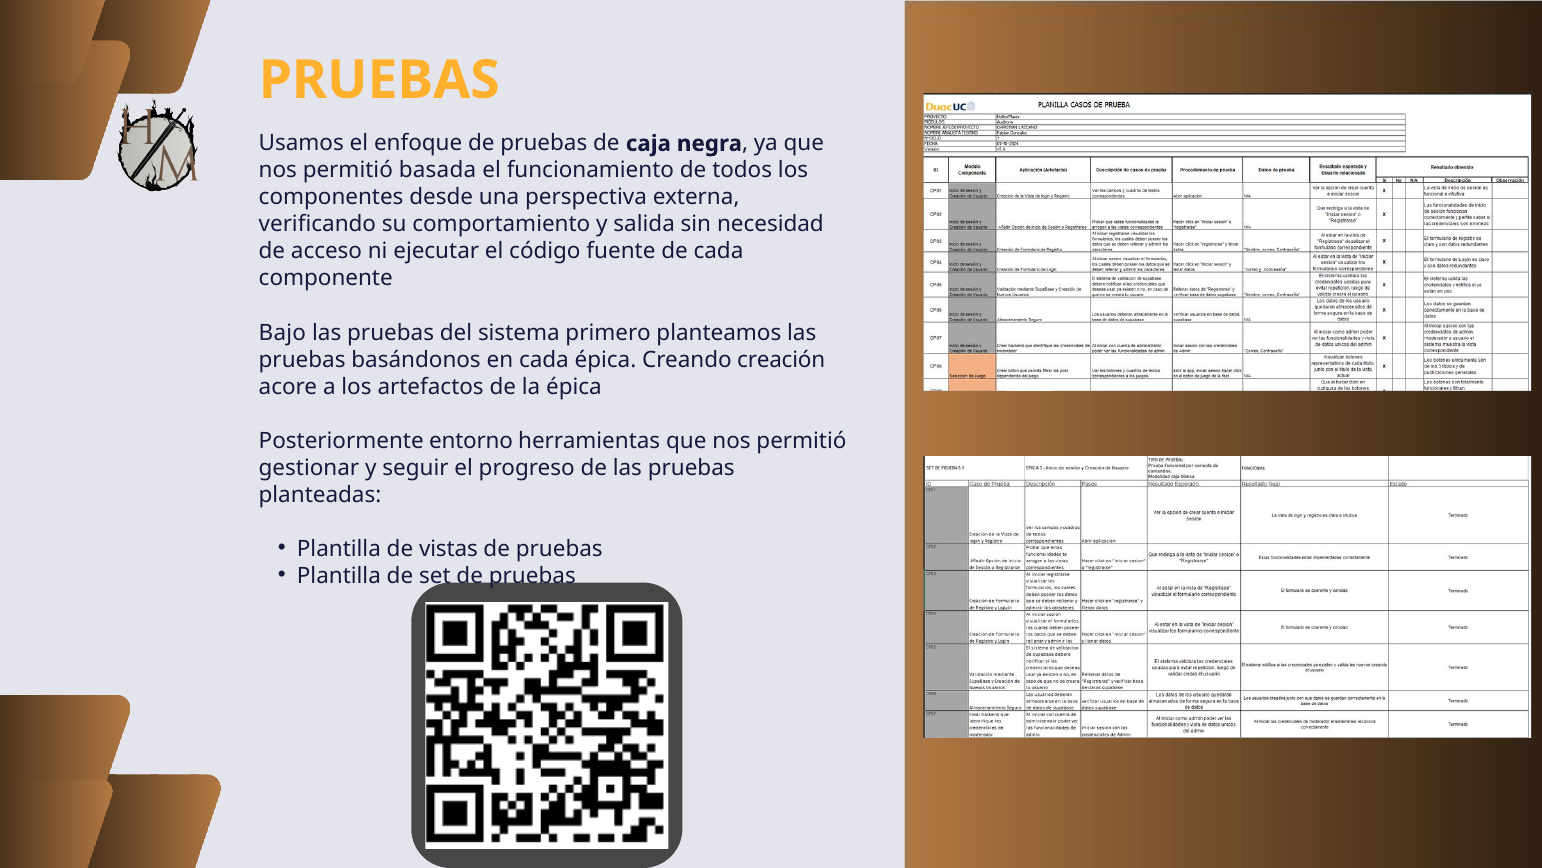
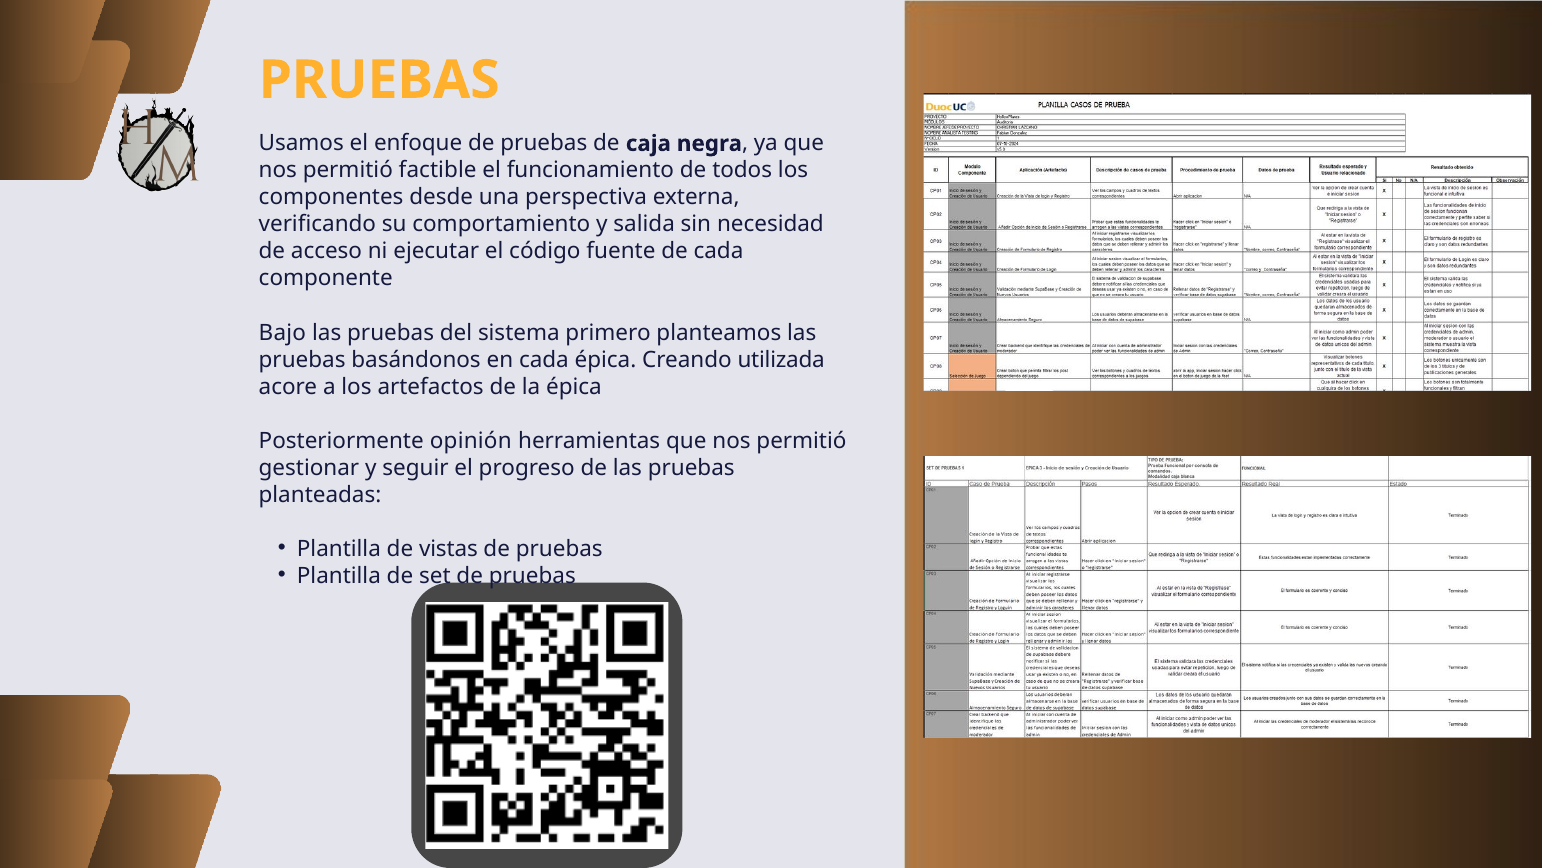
basada: basada -> factible (438, 170)
creación: creación -> utilizada (781, 359)
entorno: entorno -> opinión (471, 440)
